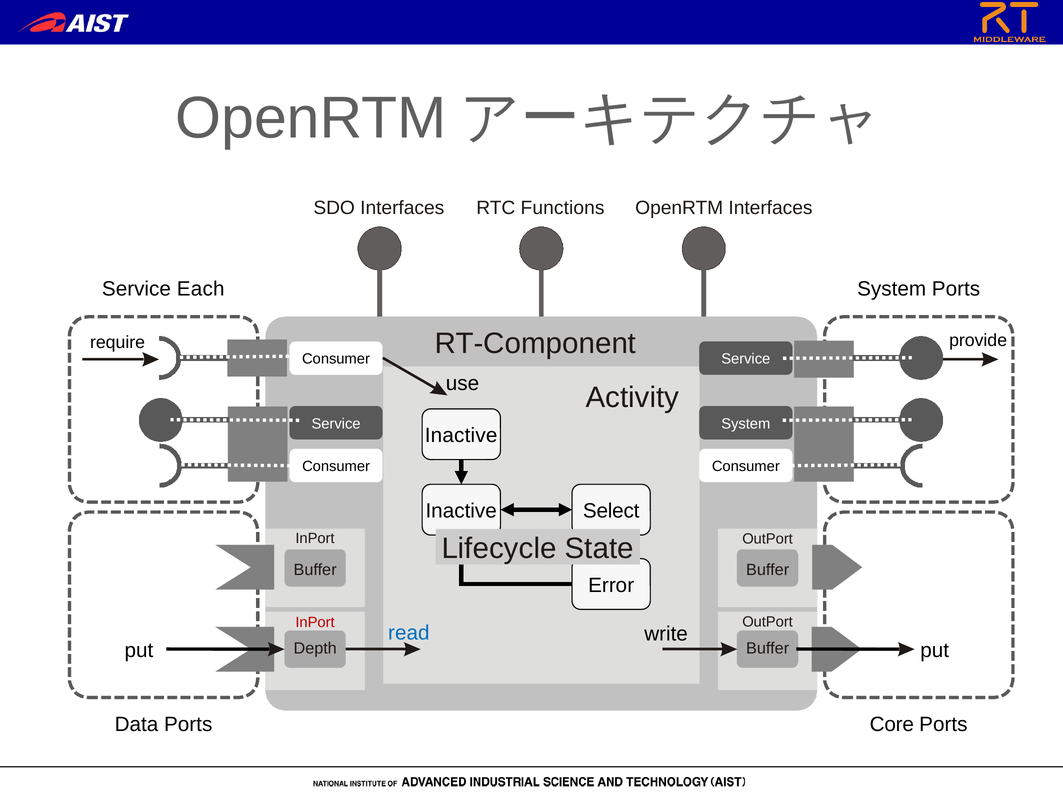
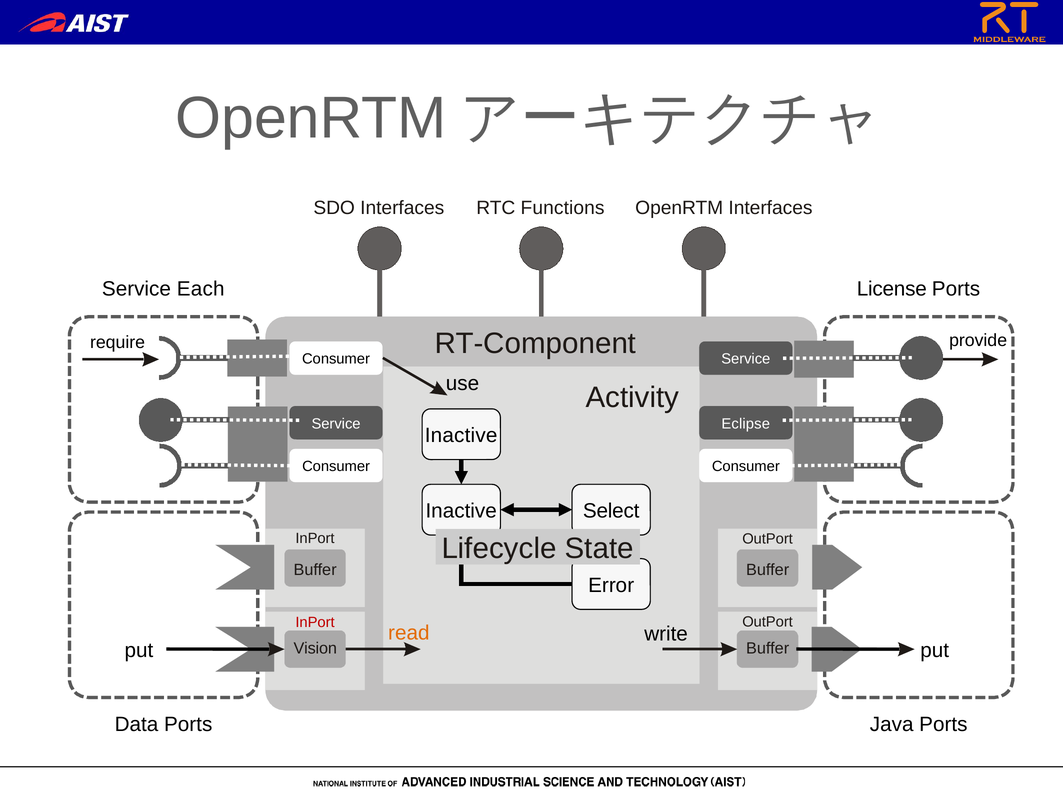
System: System -> License (892, 289)
System: System -> Eclipse (746, 424)
read colour: blue -> orange (409, 633)
Depth: Depth -> Vision (315, 648)
Core: Core -> Java (892, 725)
